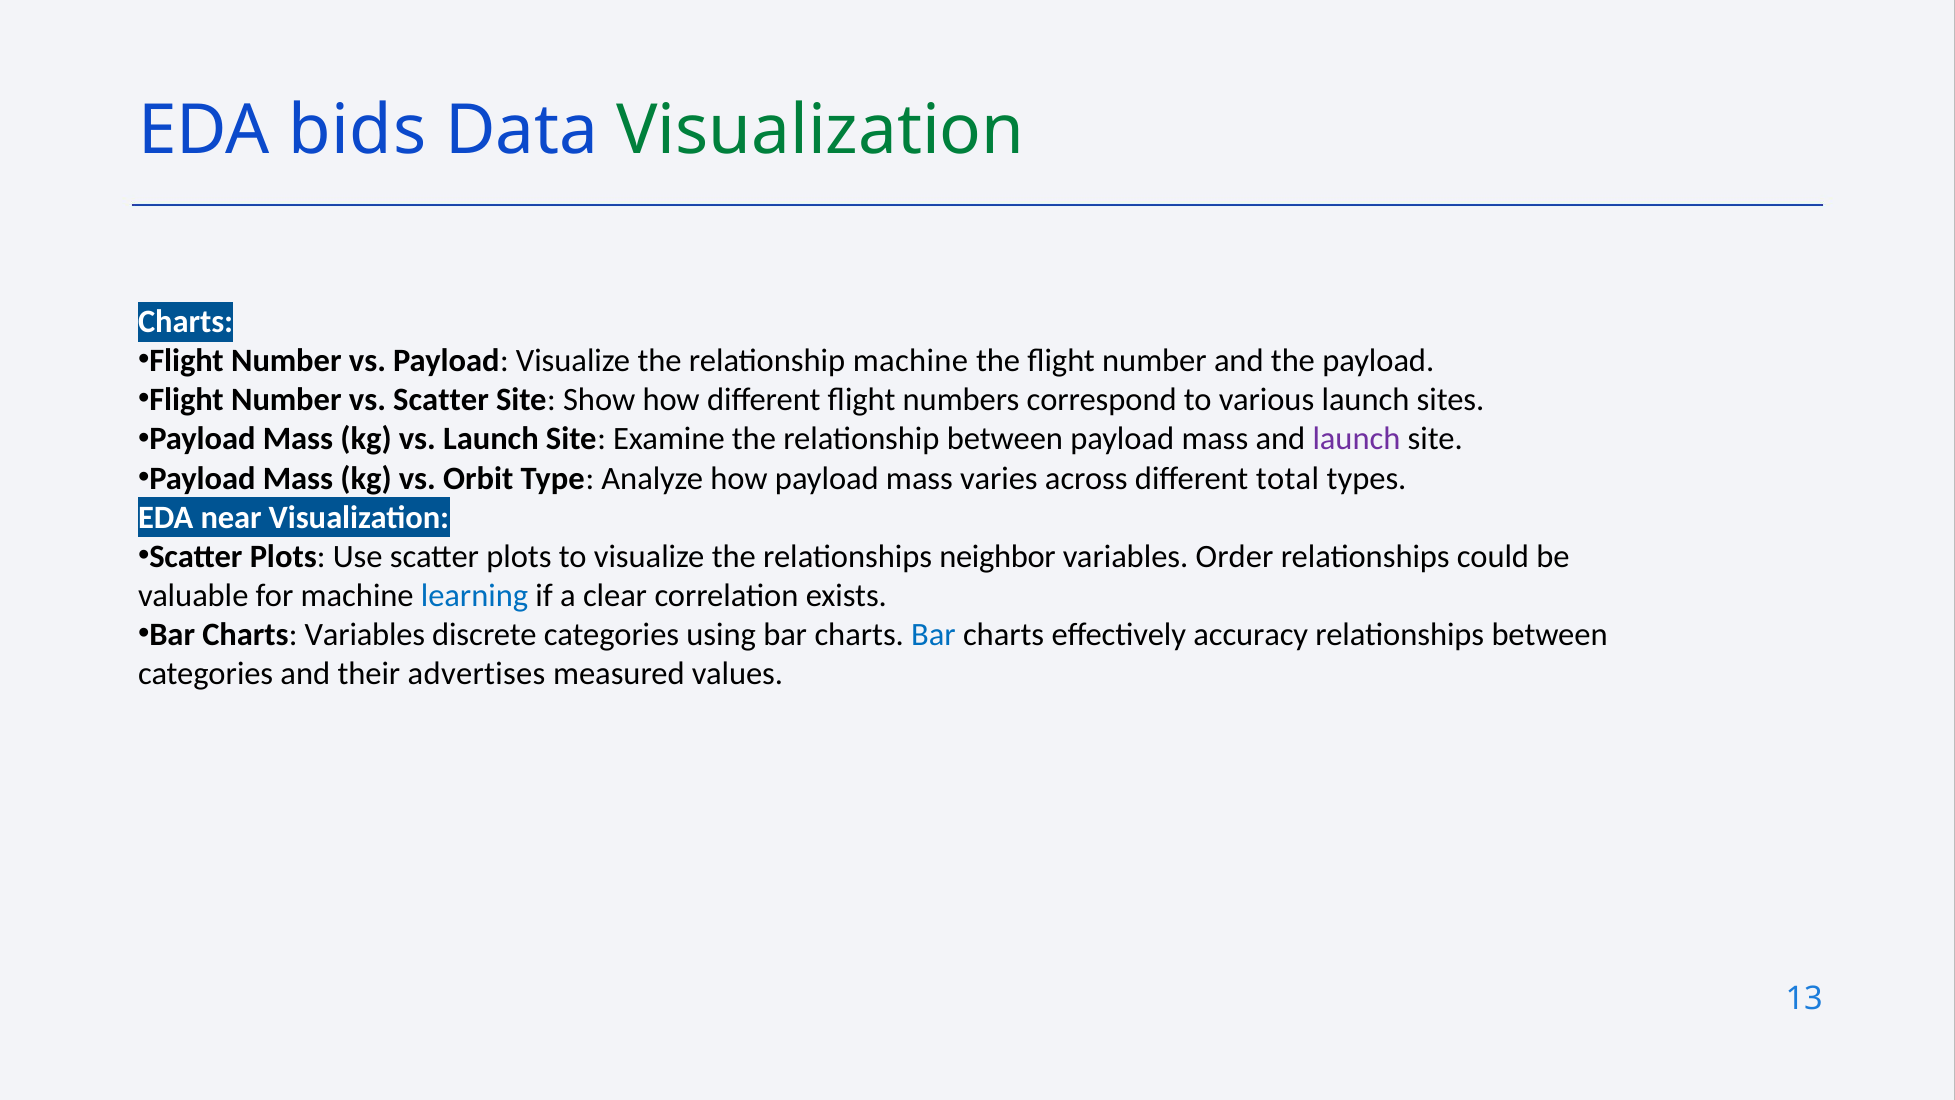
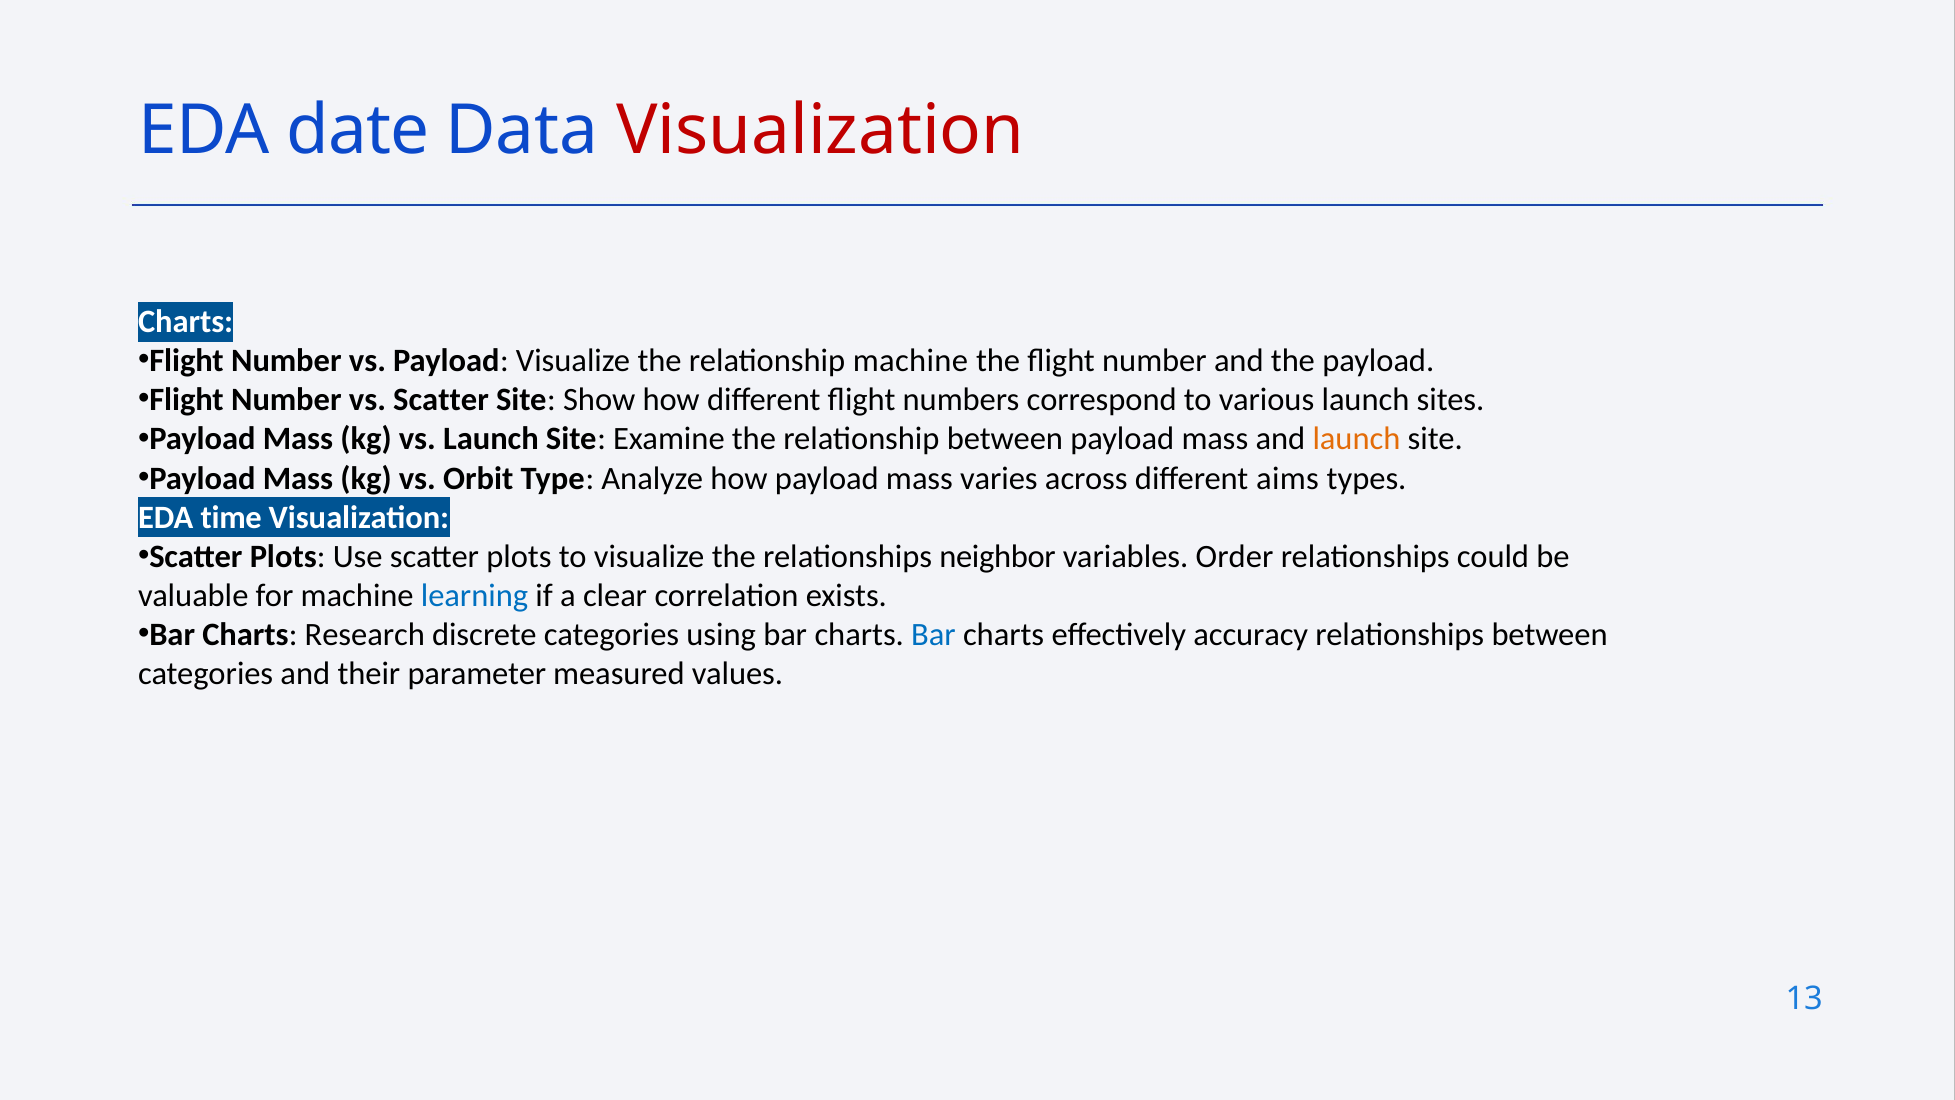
bids: bids -> date (358, 131)
Visualization colour: green -> red (820, 131)
launch colour: purple -> orange (1356, 439)
total: total -> aims (1287, 478)
near: near -> time (231, 517)
Charts Variables: Variables -> Research (365, 635)
advertises: advertises -> parameter (477, 674)
